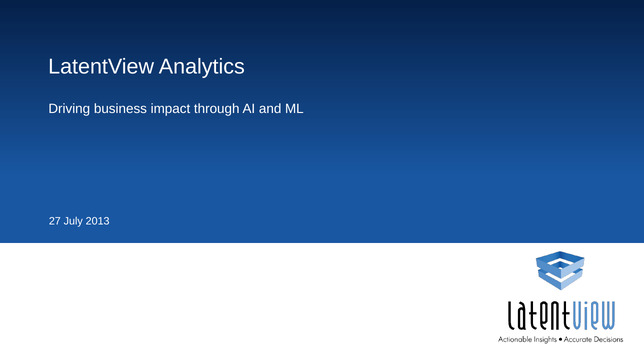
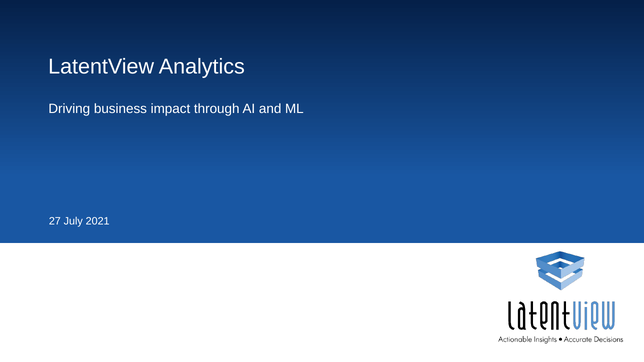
2013: 2013 -> 2021 (98, 221)
